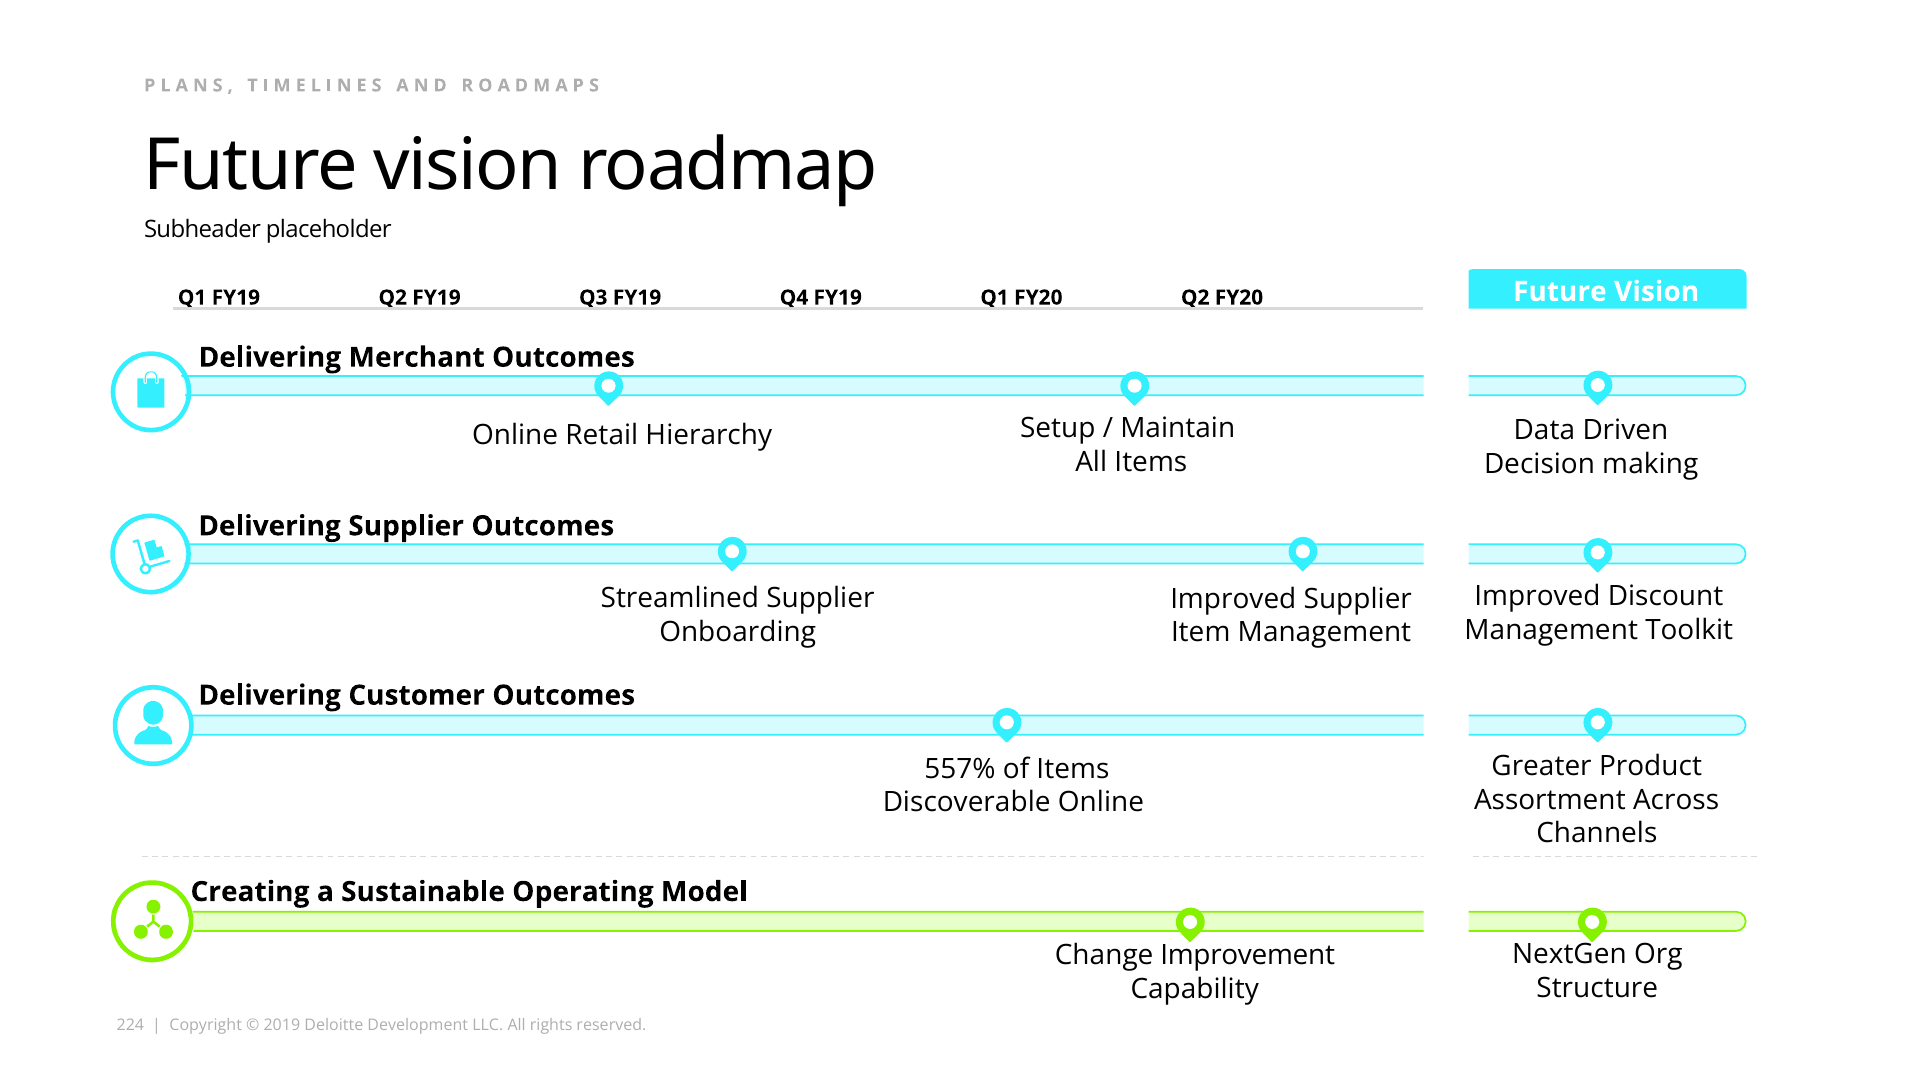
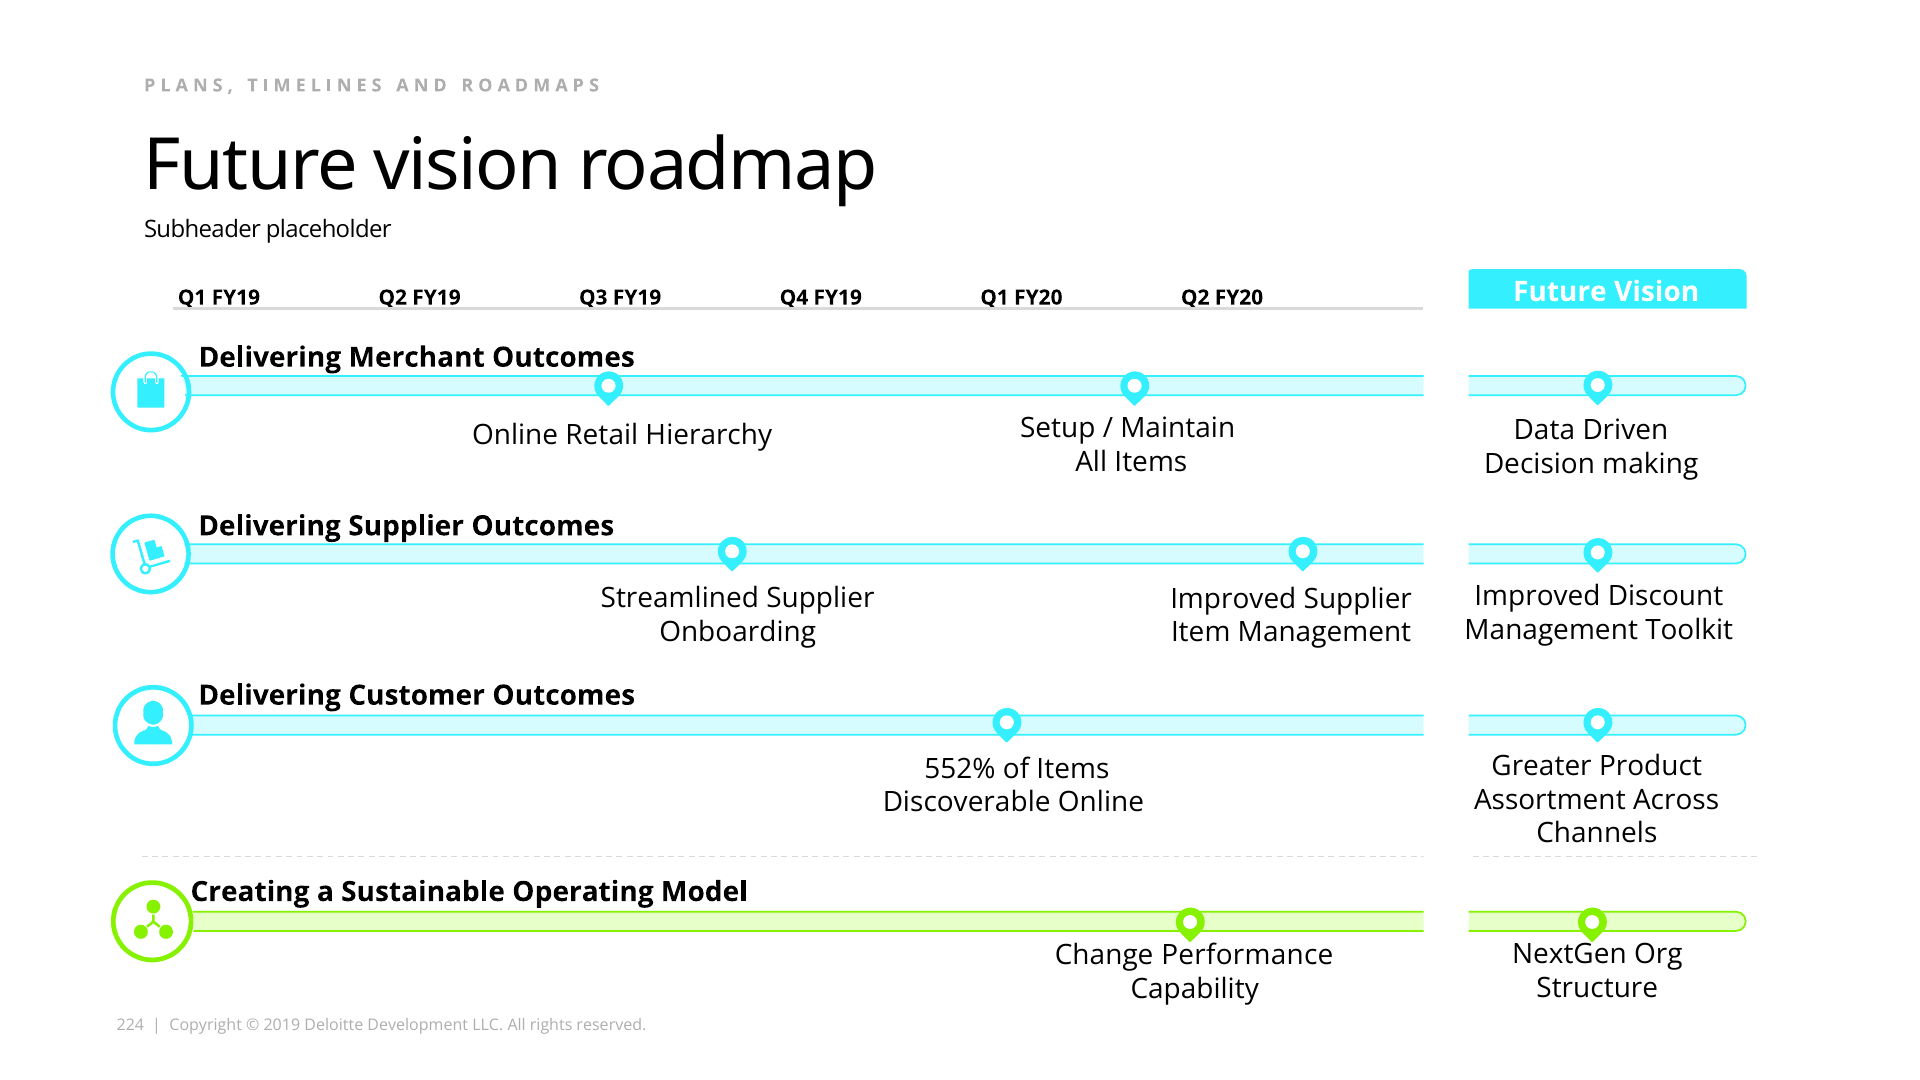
557%: 557% -> 552% (960, 769)
Improvement: Improvement -> Performance (1247, 956)
